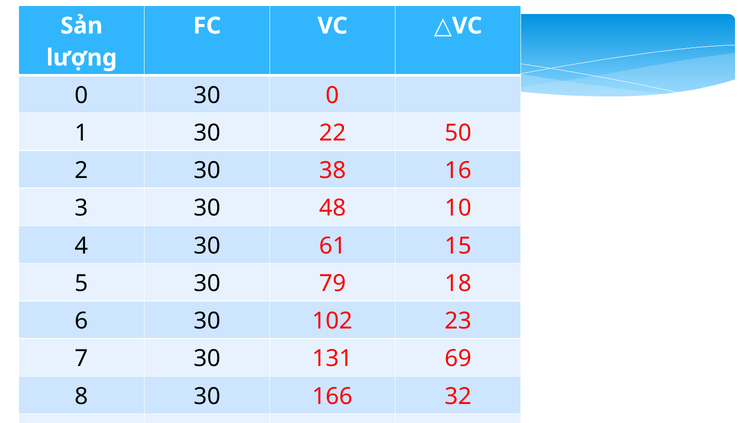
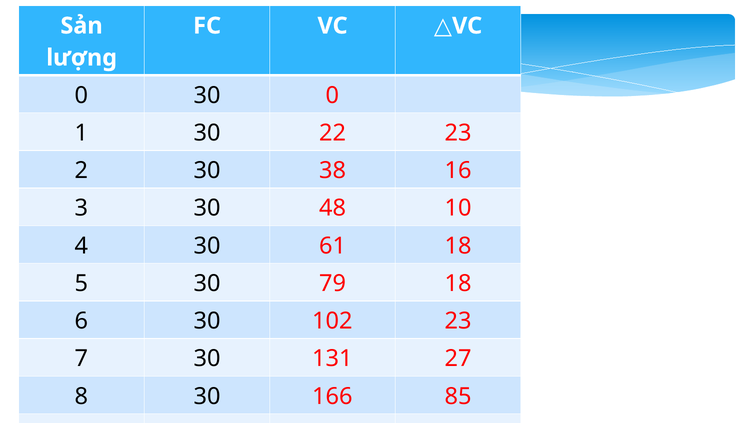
22 50: 50 -> 23 (458, 133)
61 15: 15 -> 18 (458, 246)
69: 69 -> 27 (458, 359)
32: 32 -> 85 (458, 397)
